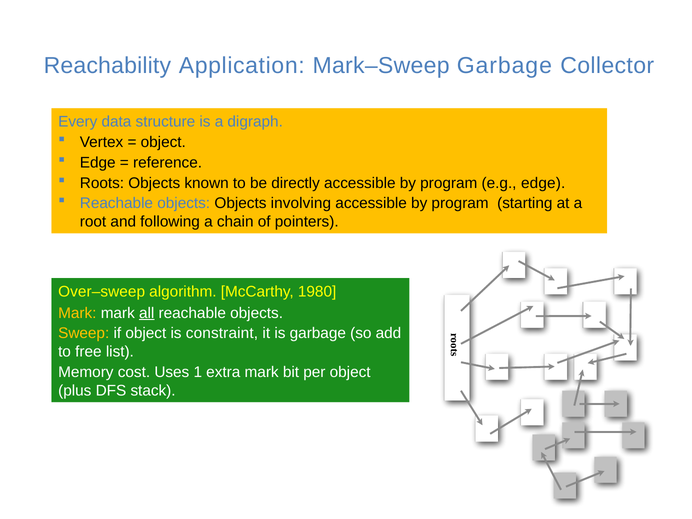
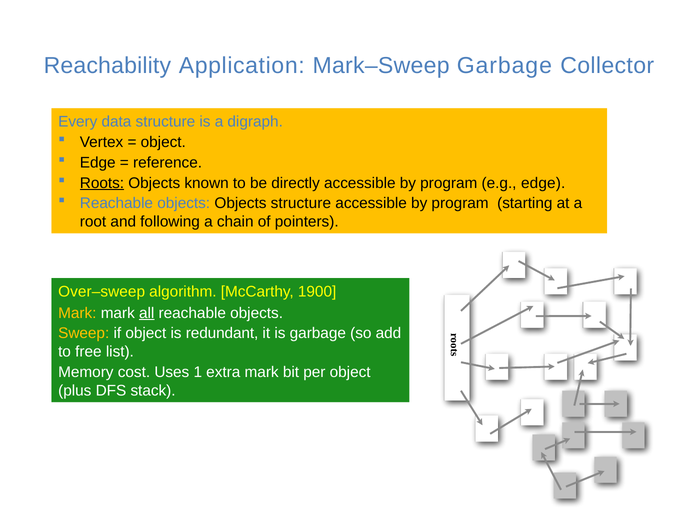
Roots underline: none -> present (102, 183)
Objects involving: involving -> structure (301, 203)
1980: 1980 -> 1900 (317, 292)
constraint: constraint -> redundant (222, 333)
